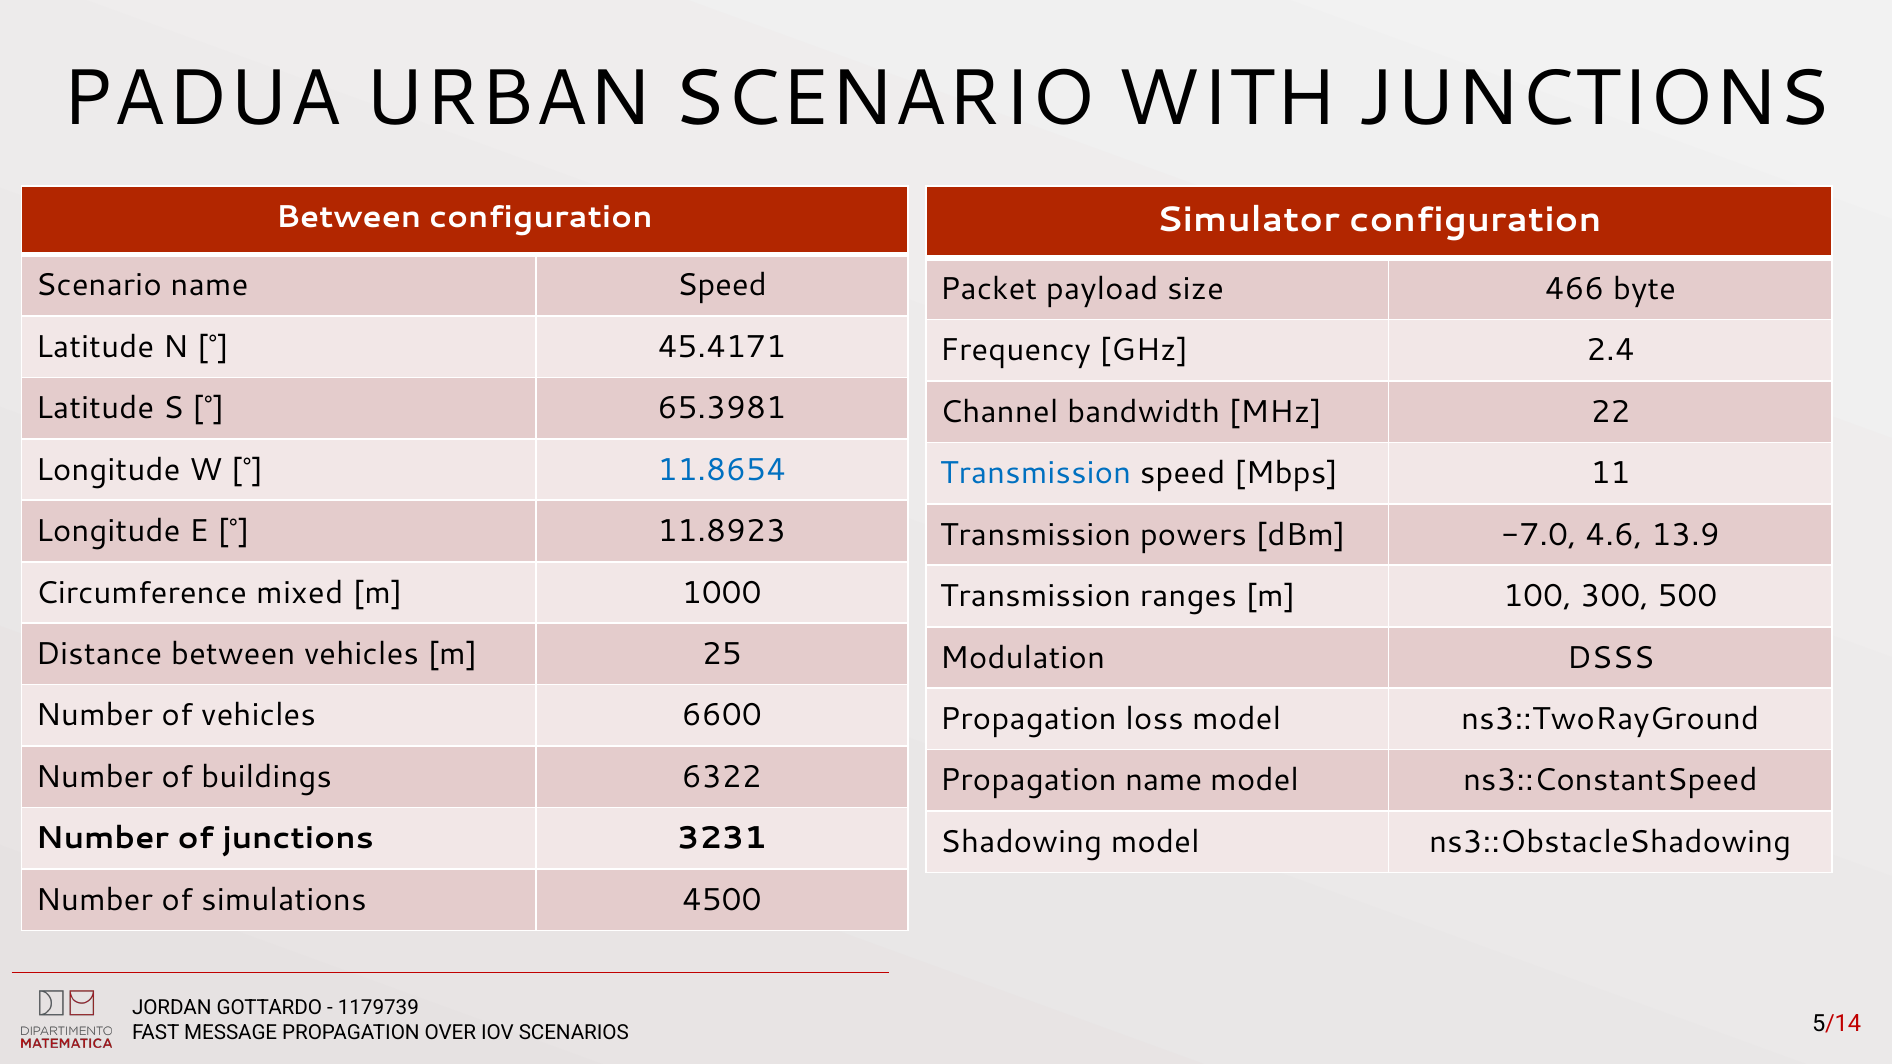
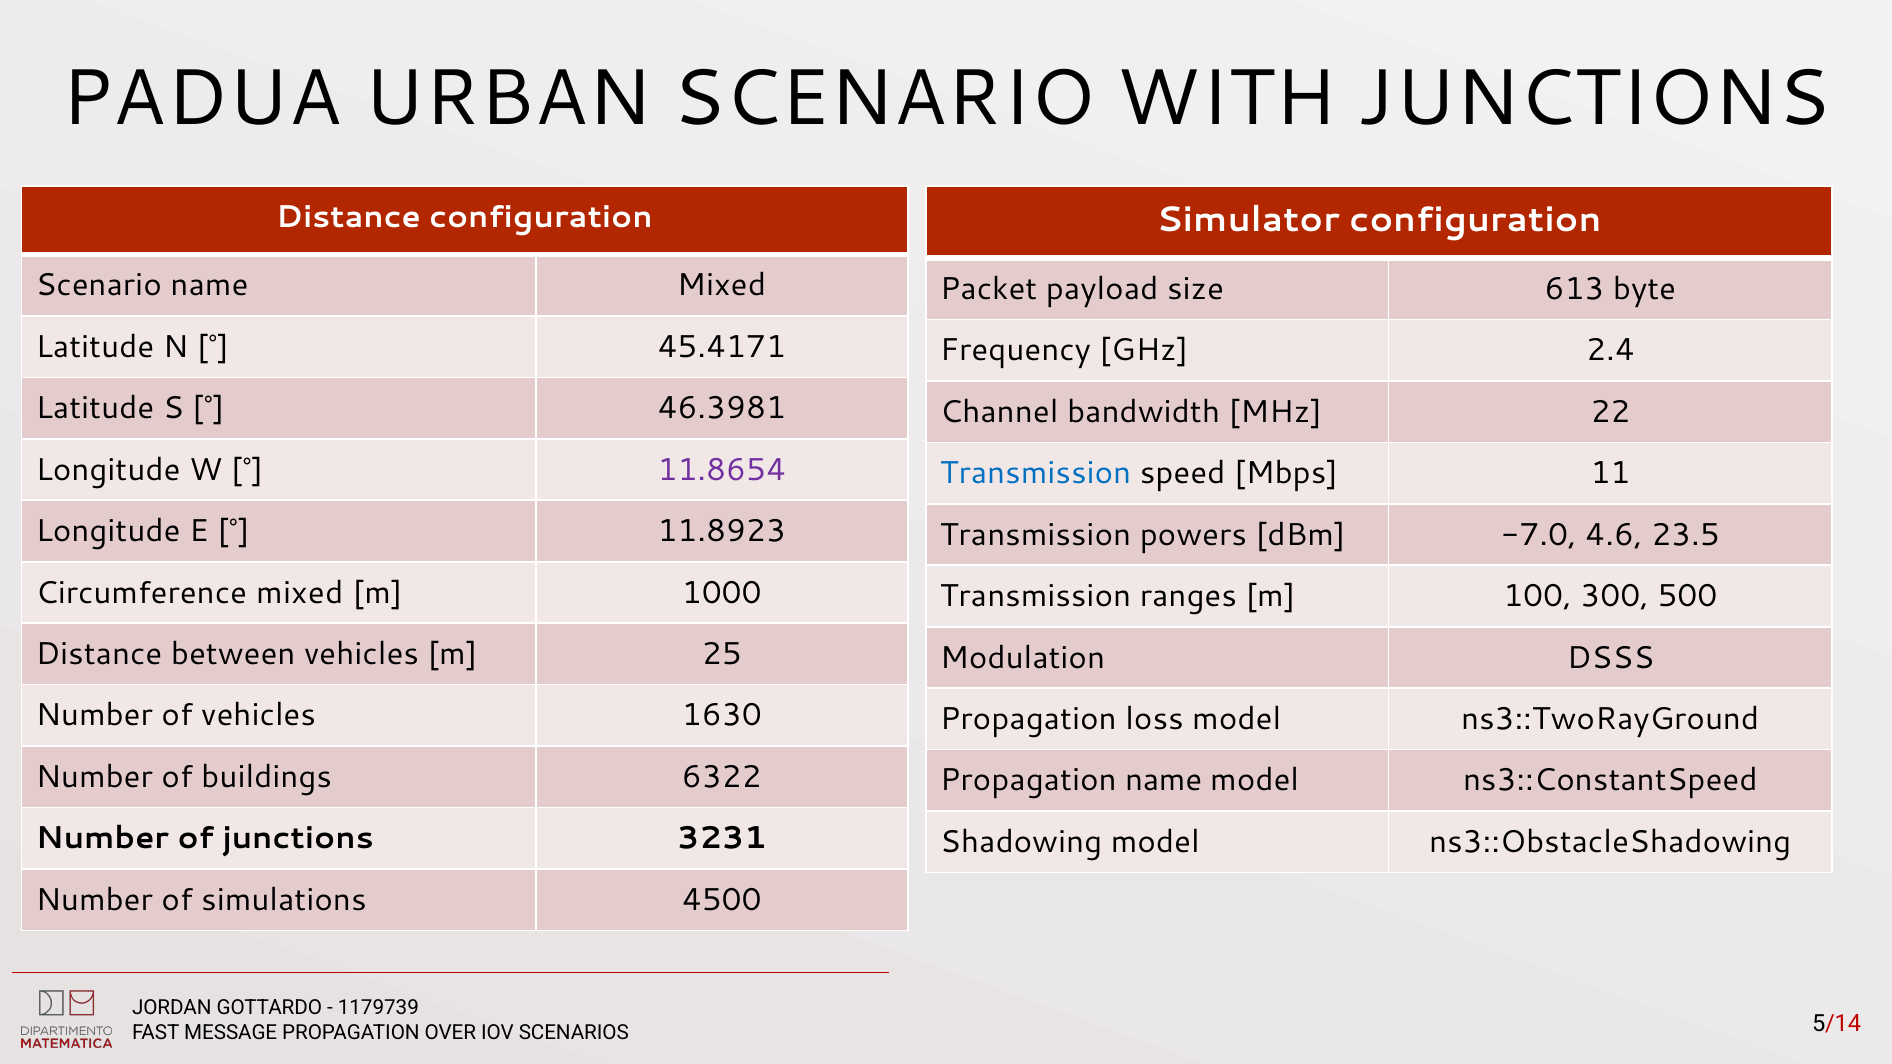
Between: Between -> Distance (348, 217)
name Speed: Speed -> Mixed (722, 286)
466: 466 -> 613 (1575, 289)
65.3981: 65.3981 -> 46.3981 (722, 408)
11.8654 colour: blue -> purple (722, 470)
13.9: 13.9 -> 23.5 (1686, 535)
6600: 6600 -> 1630 (722, 716)
